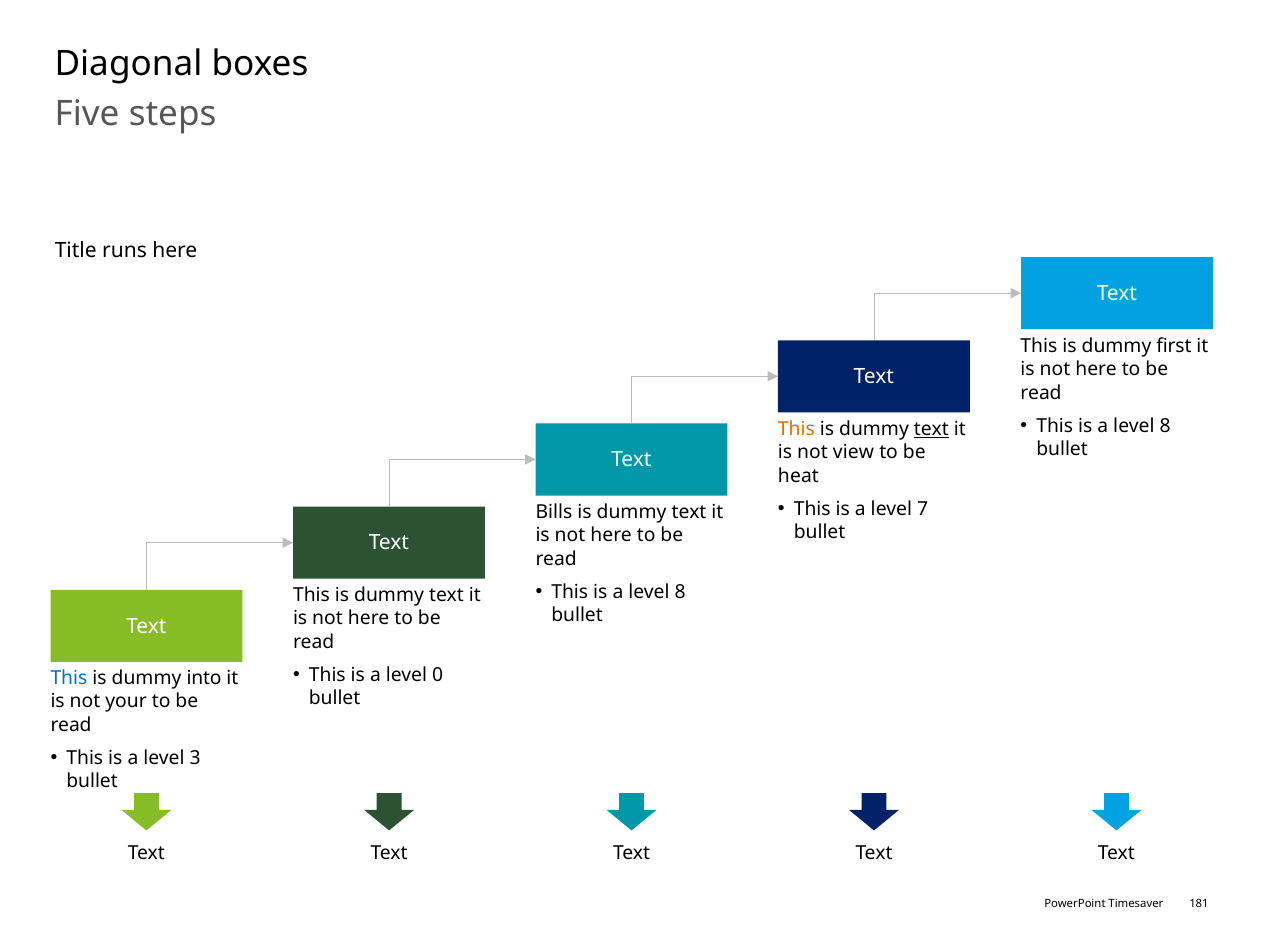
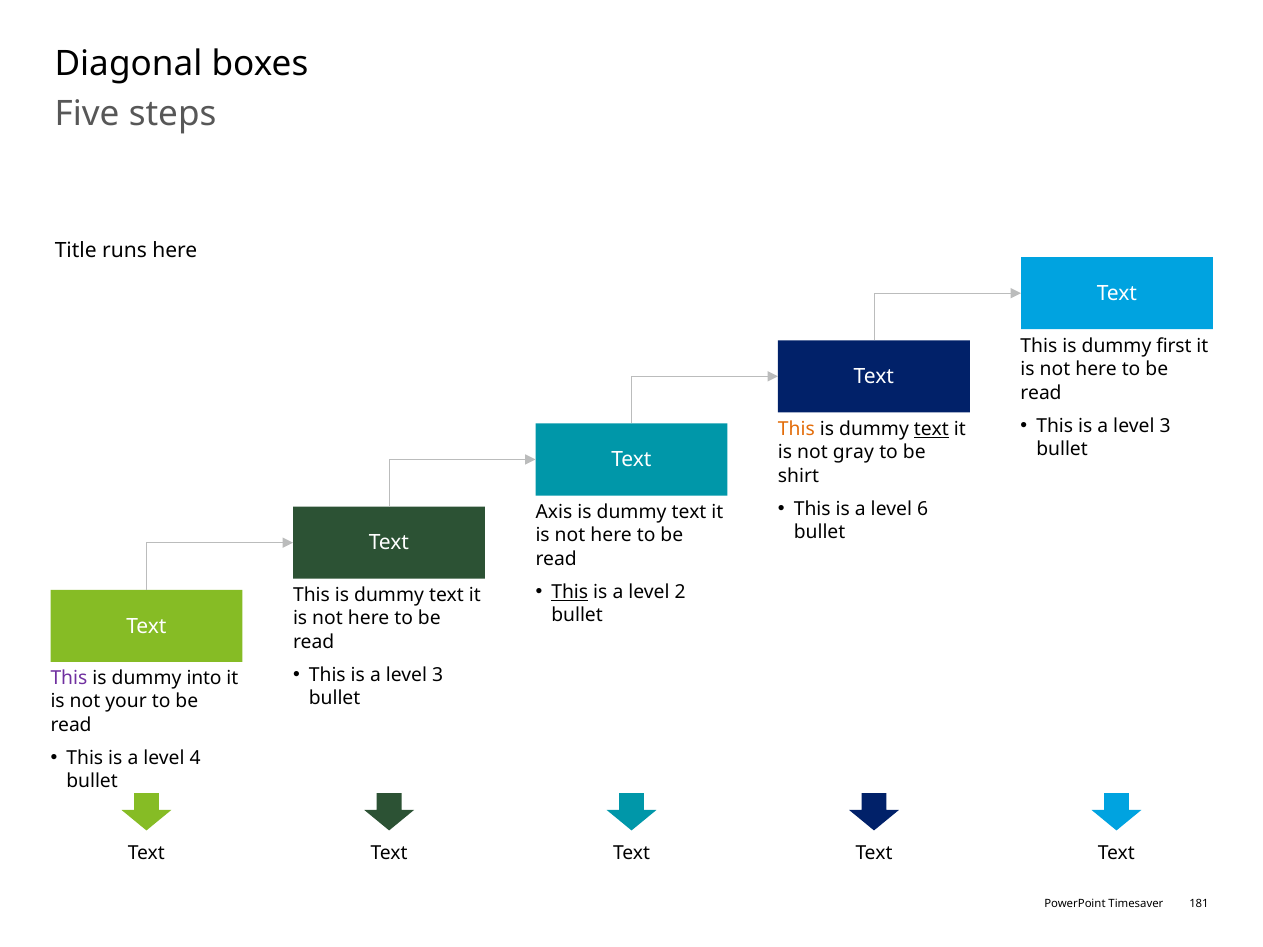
8: 8 -> 3 (1165, 426)
view: view -> gray (853, 453)
heat: heat -> shirt (799, 476)
7: 7 -> 6 (923, 510)
Bills: Bills -> Axis (554, 512)
This underline: none -> present (570, 593)
8: 8 -> 2 (680, 593)
0: 0 -> 3 (438, 676)
This colour: blue -> purple (69, 679)
3: 3 -> 4 (195, 759)
